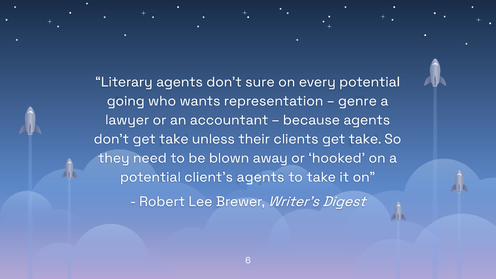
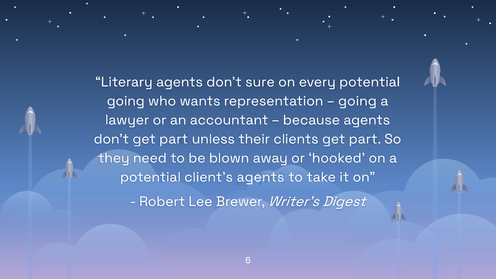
genre: genre -> going (357, 101)
don’t get take: take -> part (174, 139)
clients get take: take -> part (365, 139)
